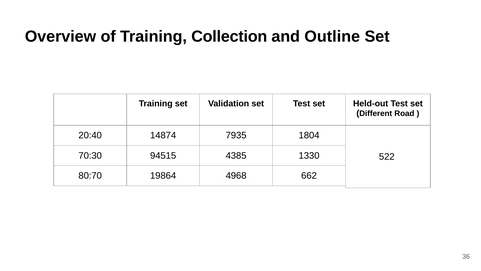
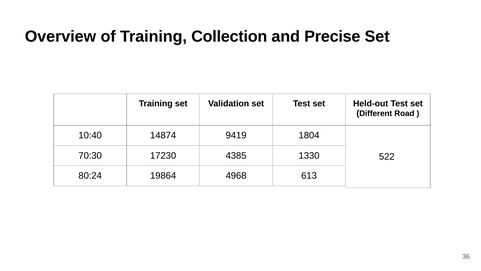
Outline: Outline -> Precise (332, 36)
20:40: 20:40 -> 10:40 (90, 135)
7935: 7935 -> 9419 (236, 135)
94515: 94515 -> 17230 (163, 155)
80:70: 80:70 -> 80:24 (90, 176)
662: 662 -> 613 (309, 176)
